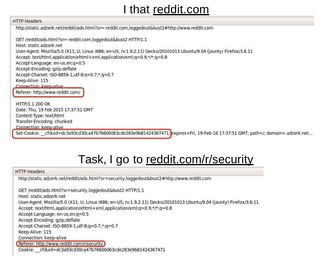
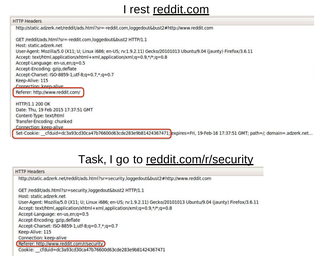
that: that -> rest (140, 10)
